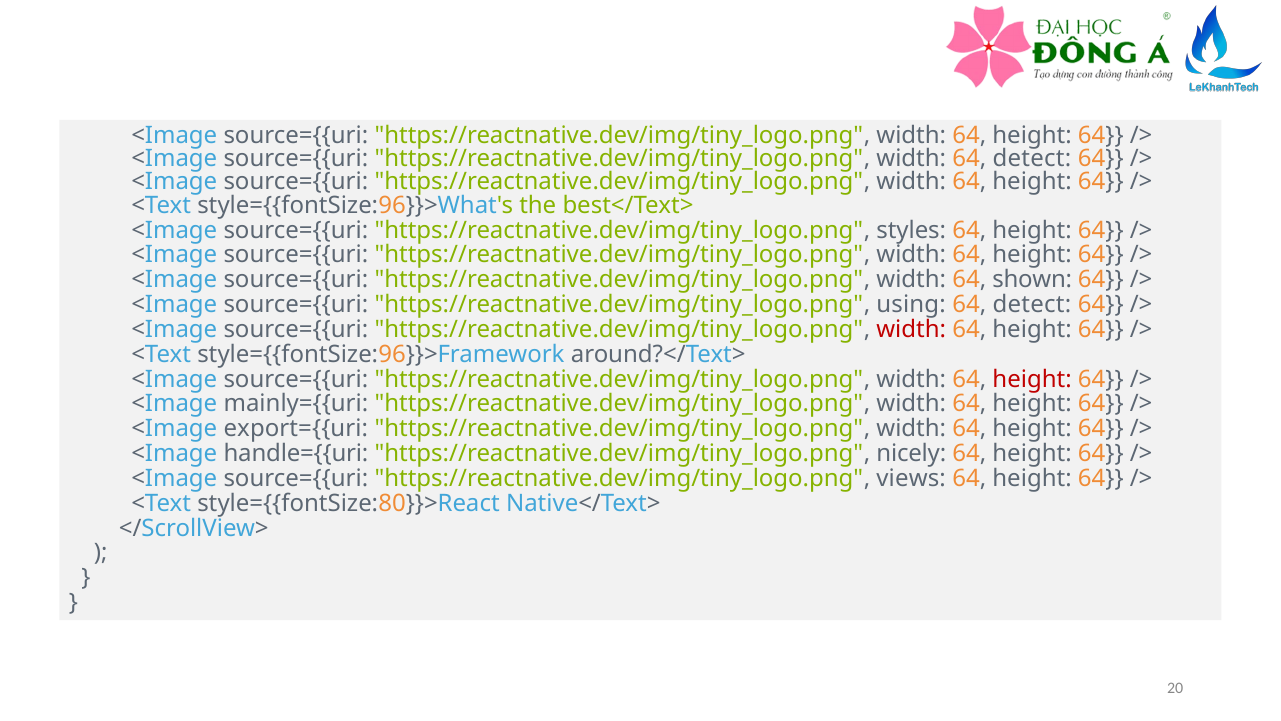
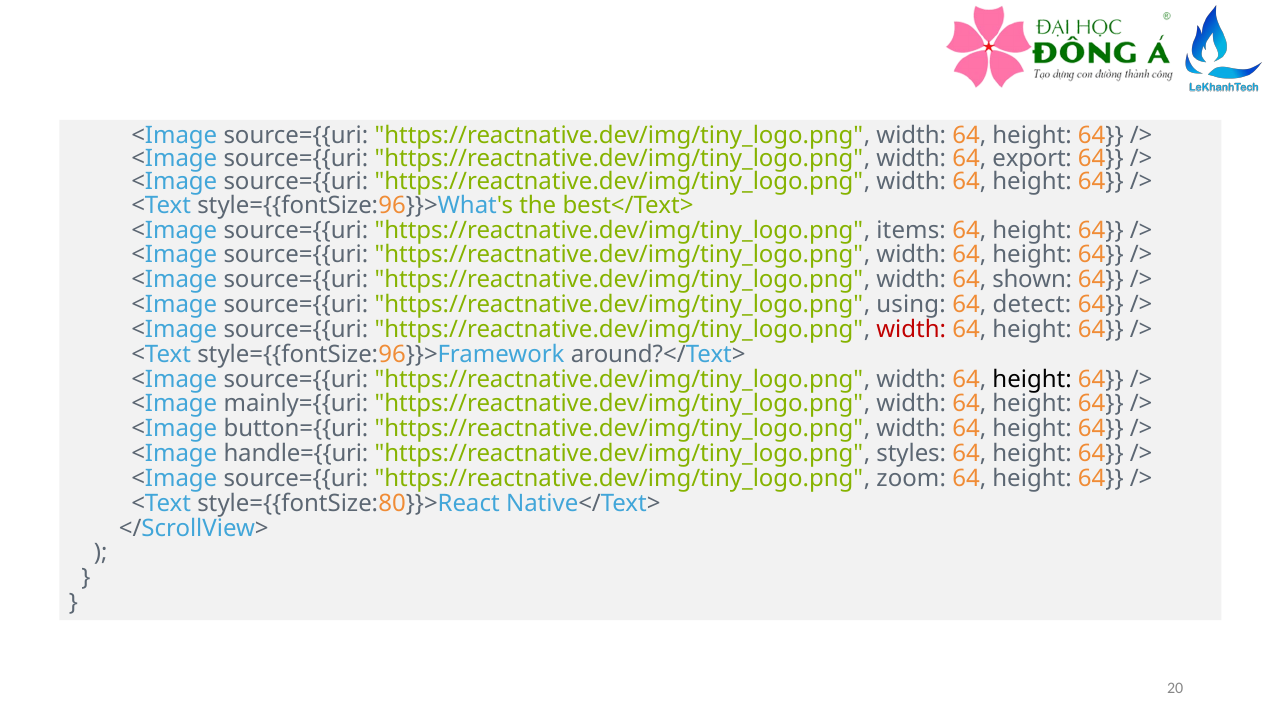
width 64 detect: detect -> export (1032, 159)
styles: styles -> items (911, 230)
height colour: red -> black (1032, 379)
export={{uri: export={{uri -> button={{uri (296, 429)
nicely: nicely -> styles (911, 453)
views: views -> zoom (911, 478)
